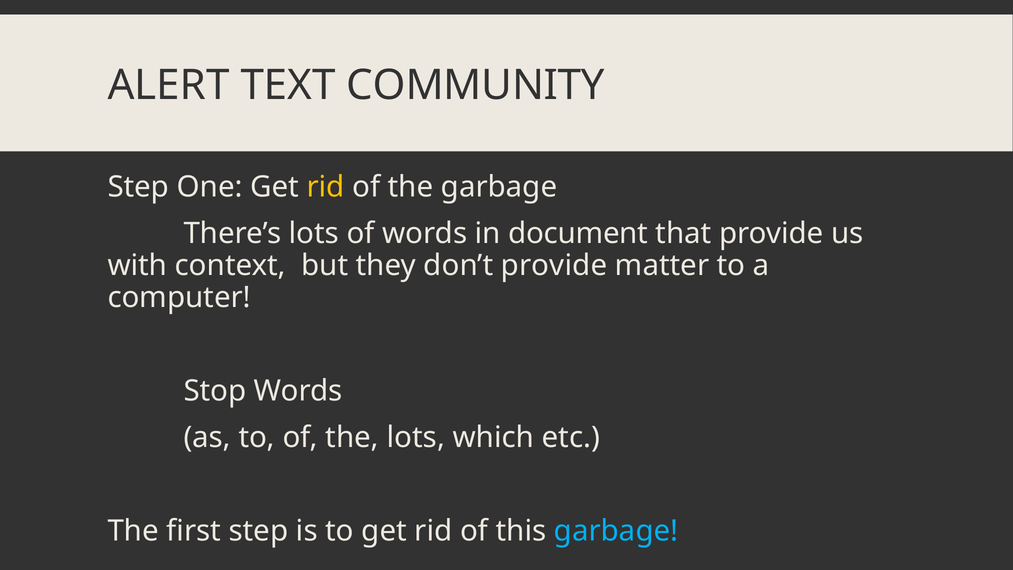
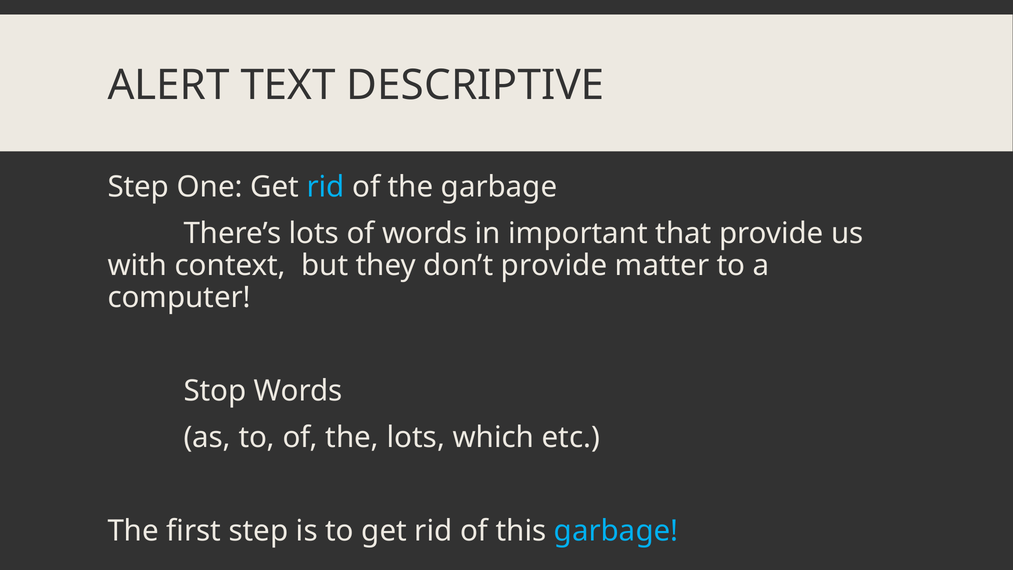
COMMUNITY: COMMUNITY -> DESCRIPTIVE (475, 85)
rid colour: yellow -> light blue (326, 187)
document: document -> important (578, 233)
